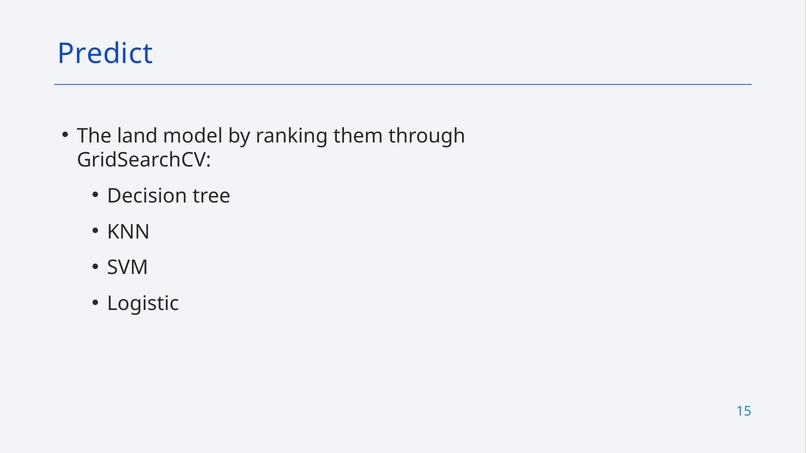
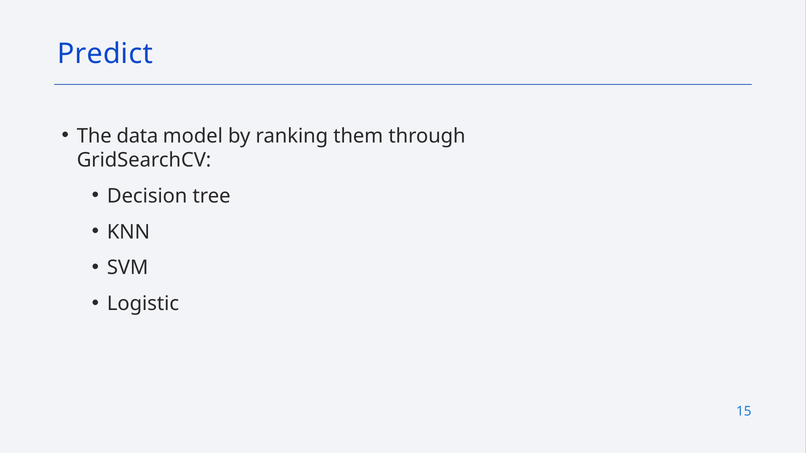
land: land -> data (137, 136)
